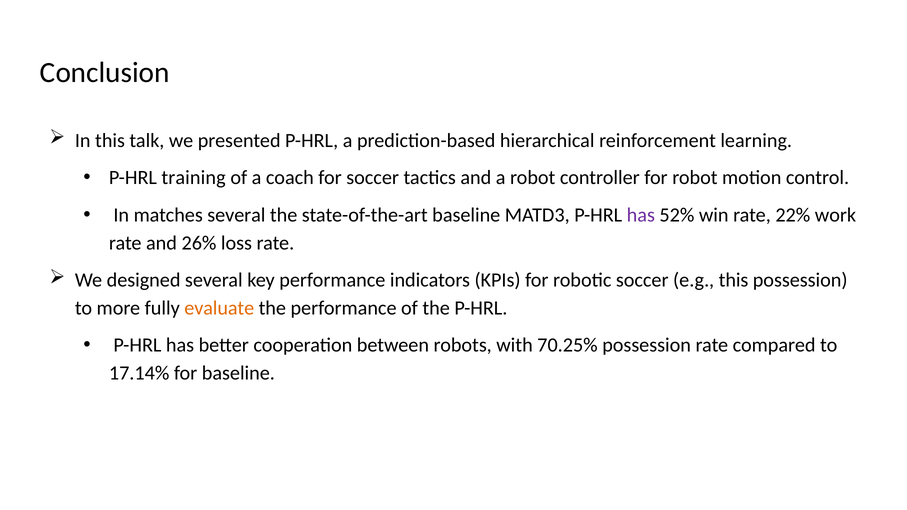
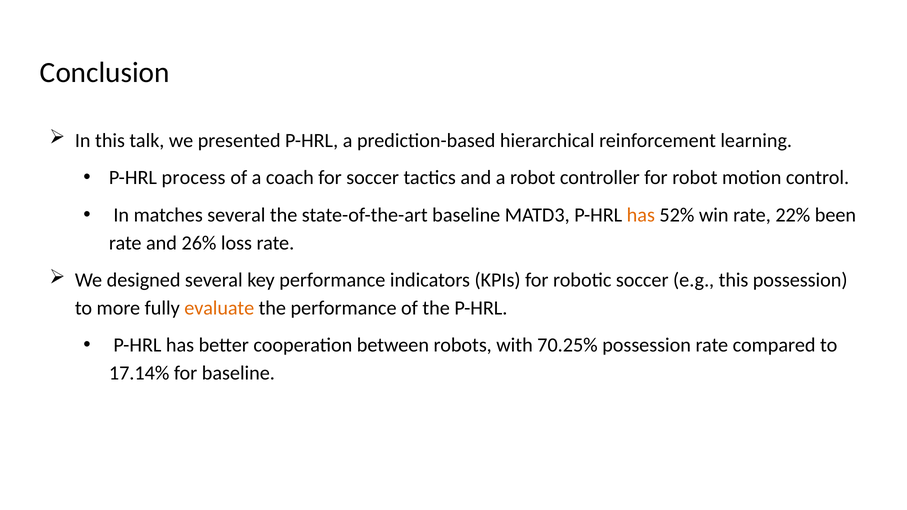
training: training -> process (194, 178)
has colour: purple -> orange (641, 215)
work: work -> been (835, 215)
